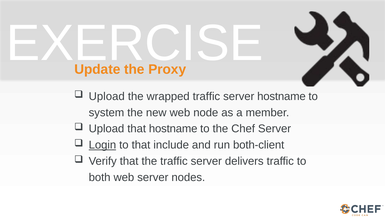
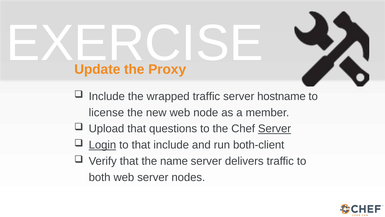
Upload: Upload -> Include (107, 96)
system: system -> license (106, 112)
that hostname: hostname -> questions (173, 128)
Server underline: none -> present (275, 128)
the traffic: traffic -> name (174, 161)
